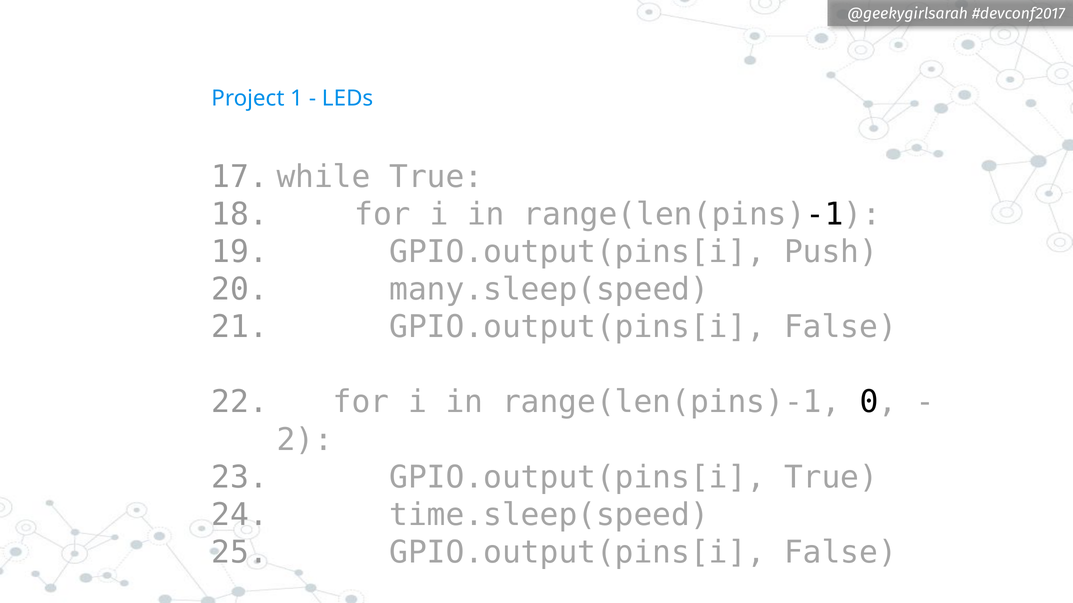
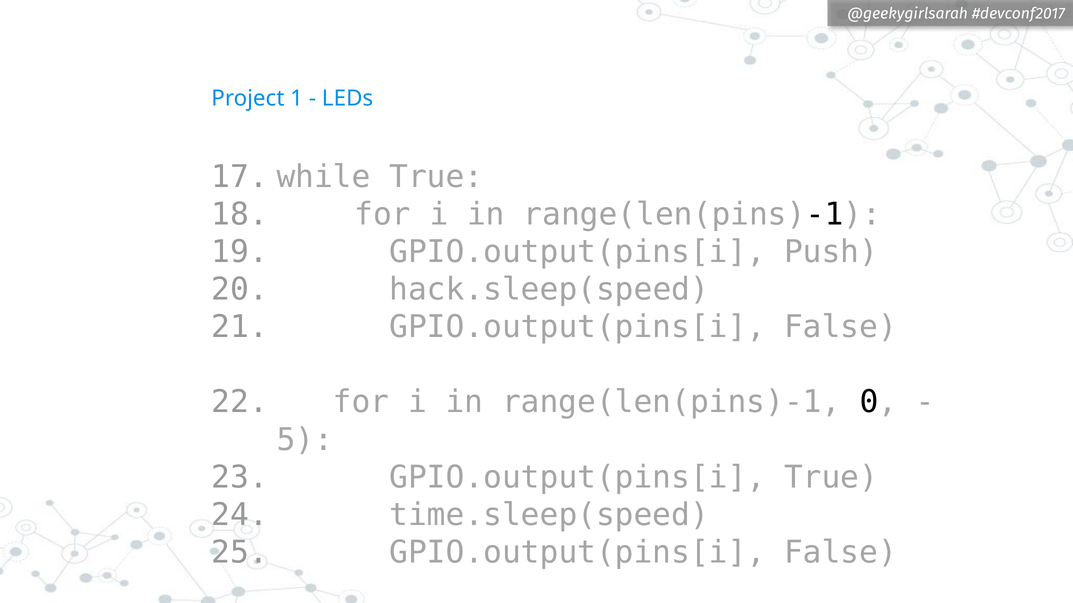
many.sleep(speed: many.sleep(speed -> hack.sleep(speed (549, 290)
2: 2 -> 5 (305, 440)
